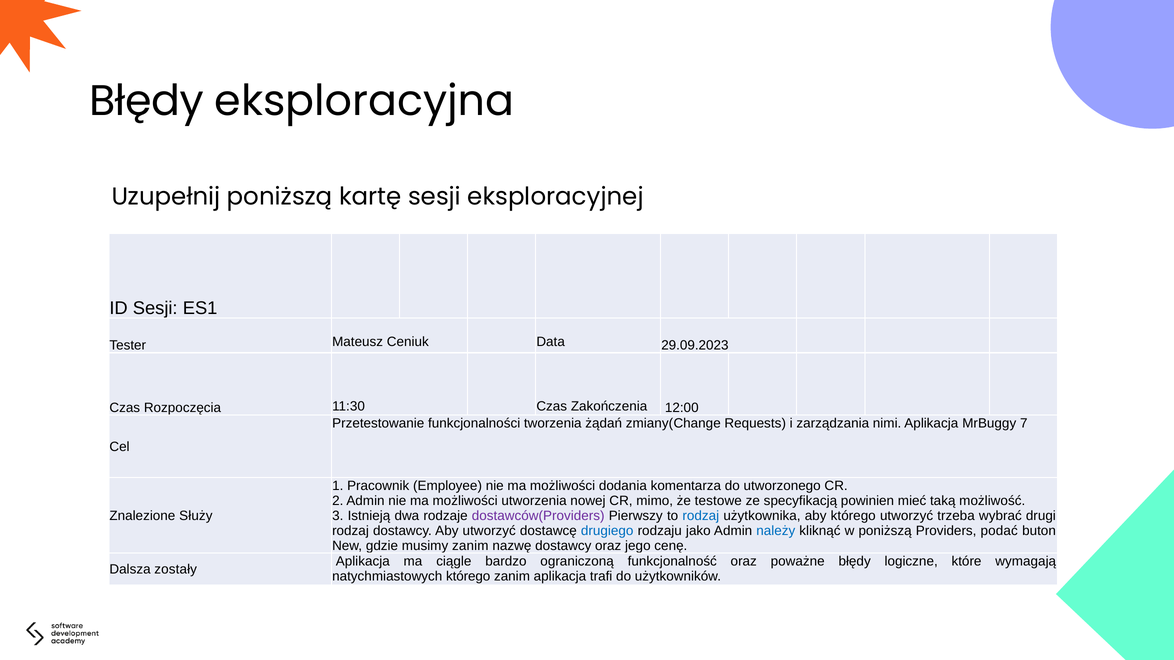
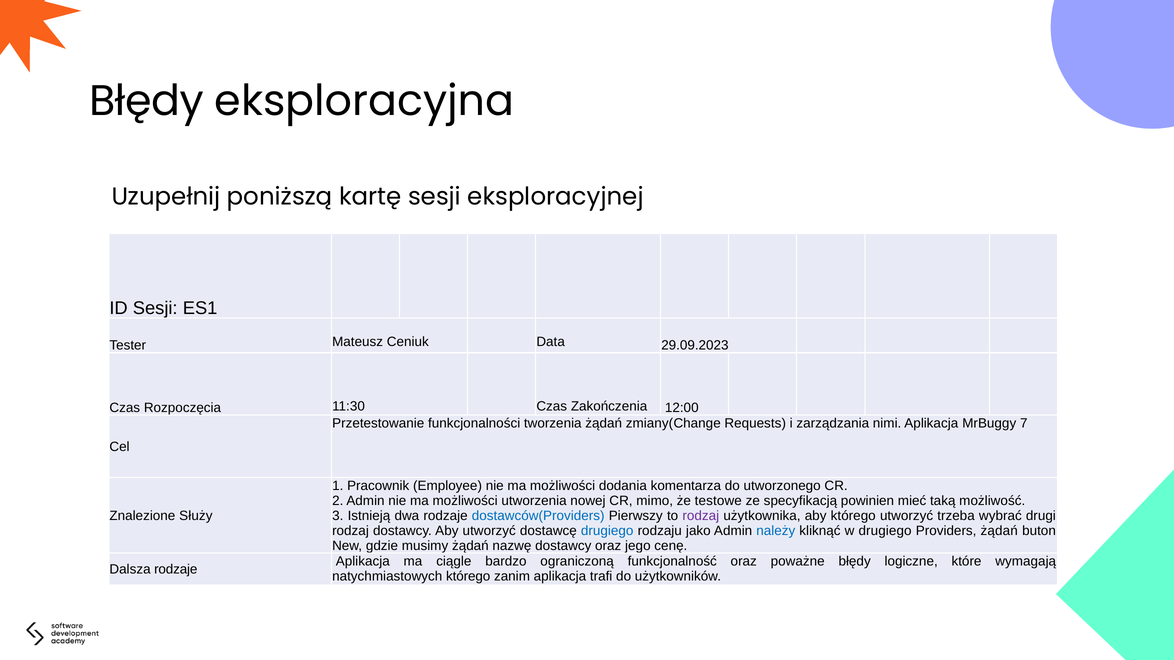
dostawców(Providers colour: purple -> blue (538, 516)
rodzaj colour: blue -> purple (701, 516)
w poniższą: poniższą -> drugiego (885, 531)
Providers podać: podać -> żądań (999, 531)
musimy zanim: zanim -> żądań (470, 546)
Dalsza zostały: zostały -> rodzaje (176, 570)
